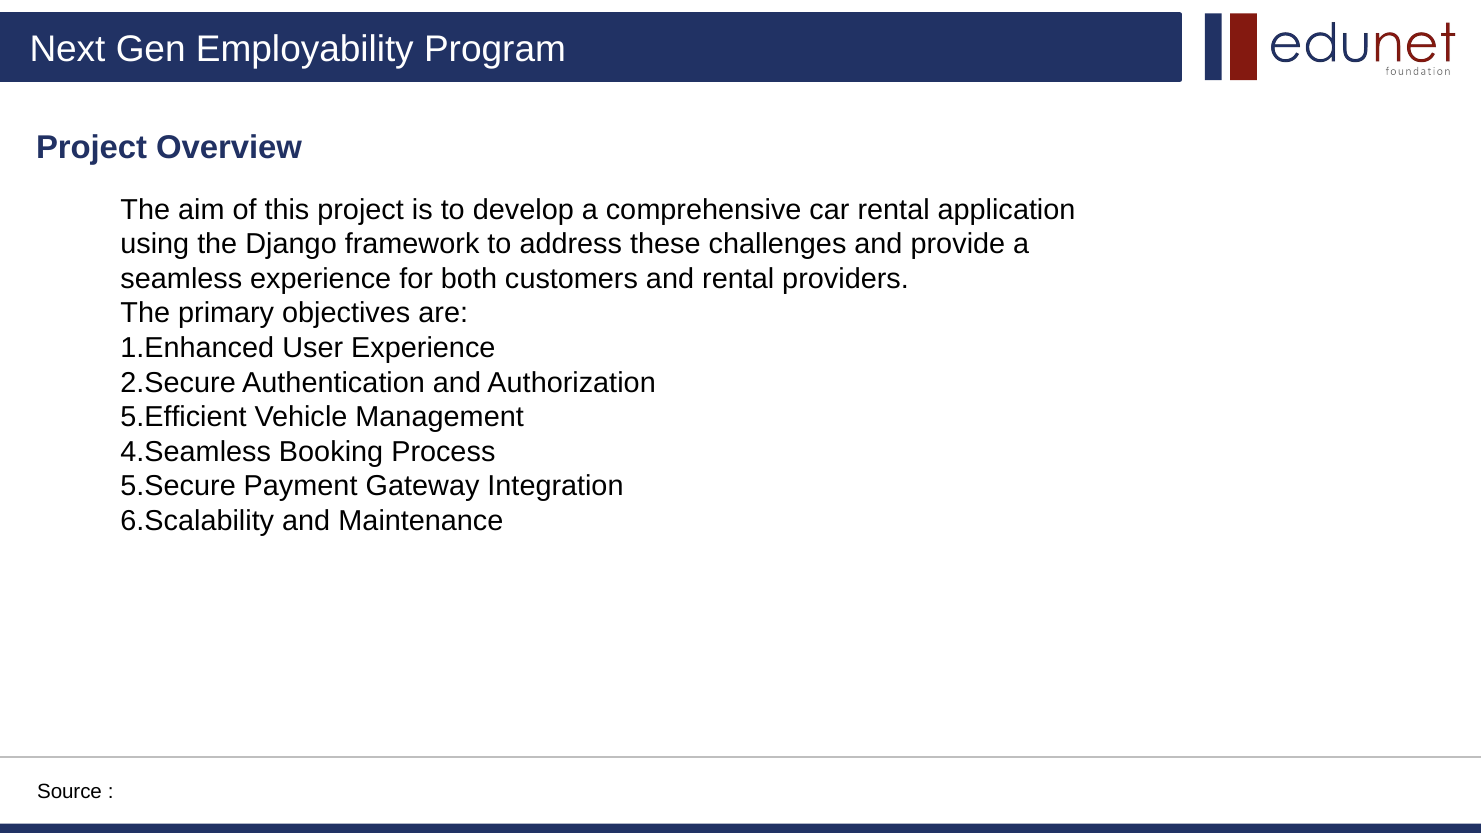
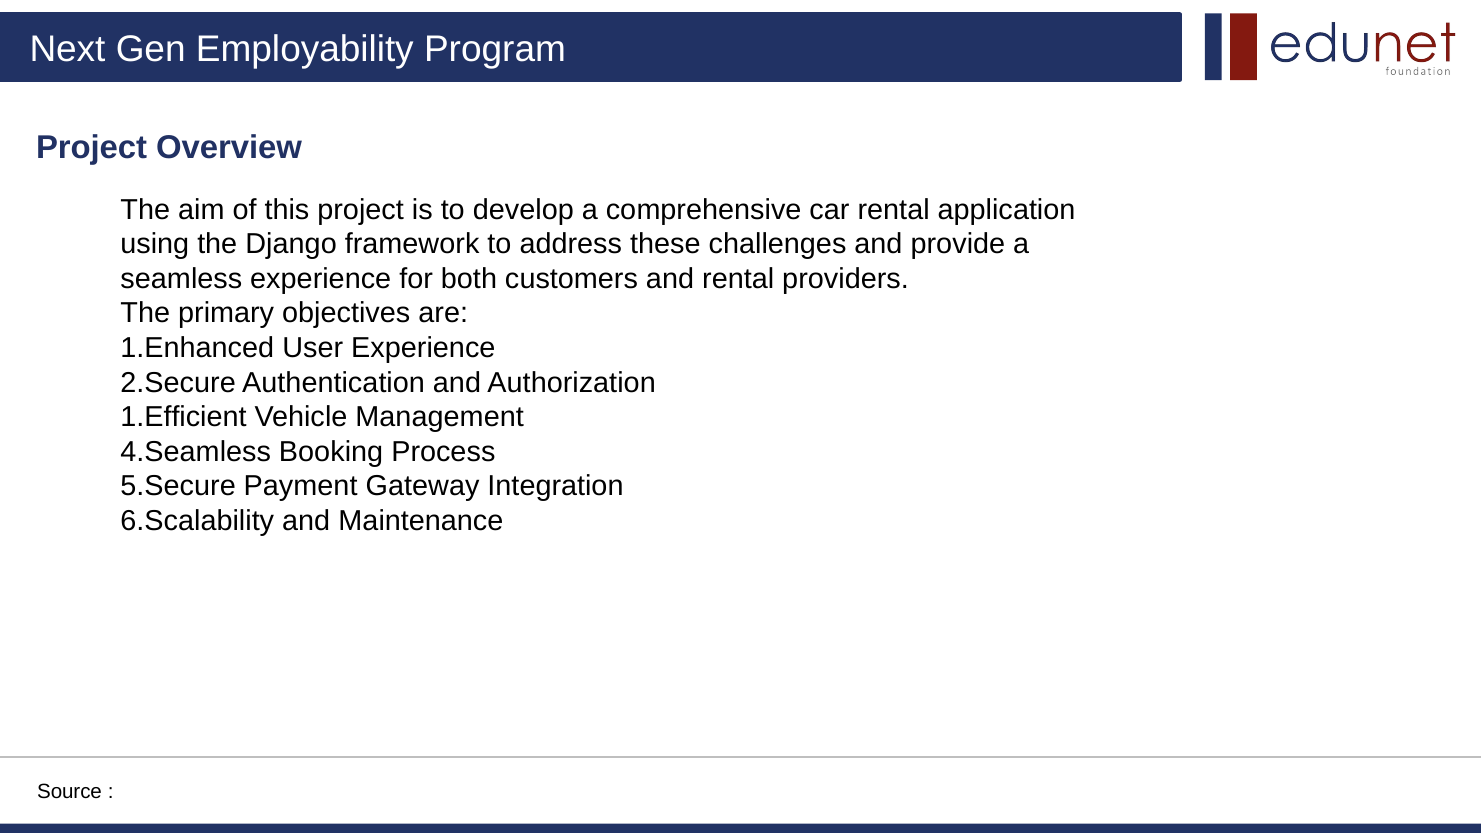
5.Efficient: 5.Efficient -> 1.Efficient (183, 417)
